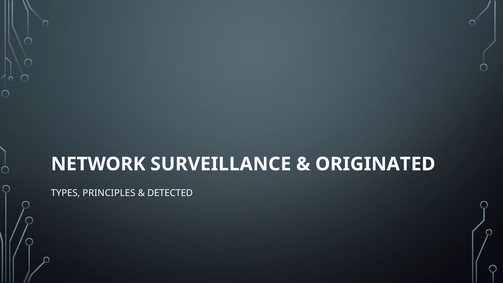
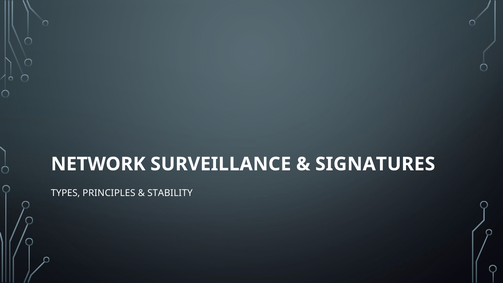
ORIGINATED: ORIGINATED -> SIGNATURES (375, 164)
DETECTED: DETECTED -> STABILITY (170, 193)
